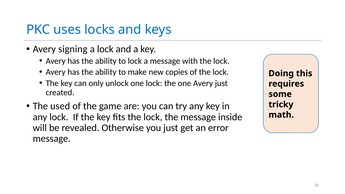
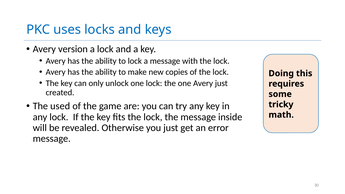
signing: signing -> version (73, 49)
